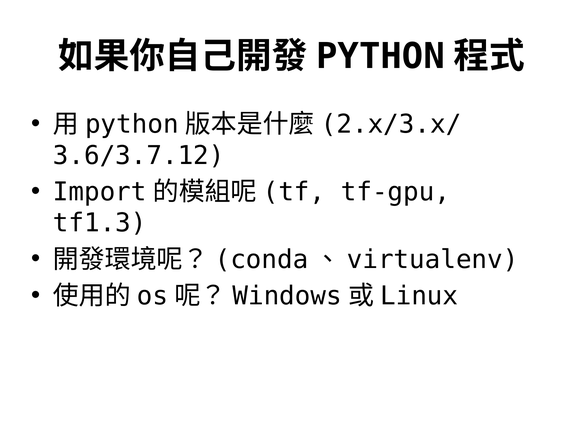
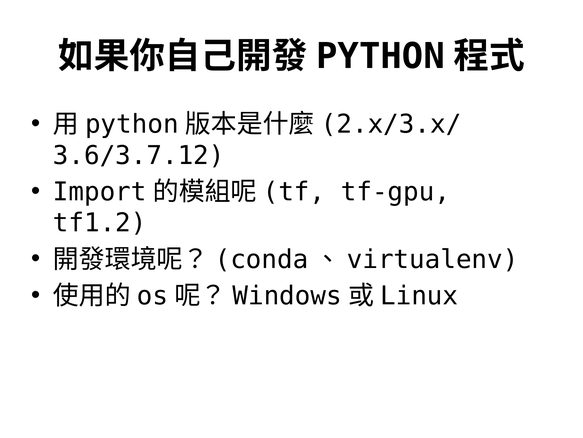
tf1.3: tf1.3 -> tf1.2 (100, 223)
